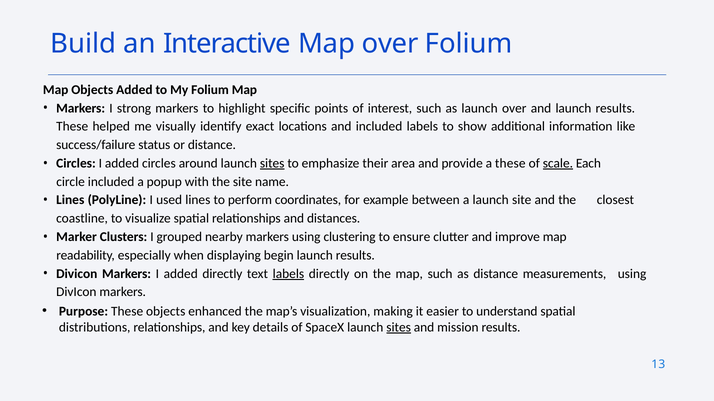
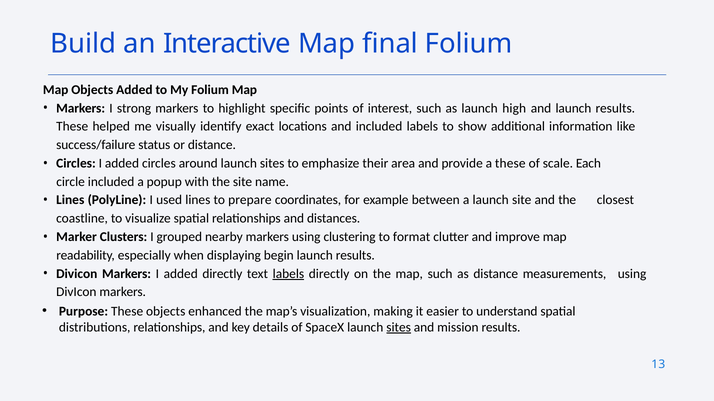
Map over: over -> final (390, 44)
launch over: over -> high (514, 108)
sites underline: present -> none (272, 164)
scale underline: present -> none (558, 164)
perform: perform -> prepare (250, 200)
ensure: ensure -> format (412, 237)
